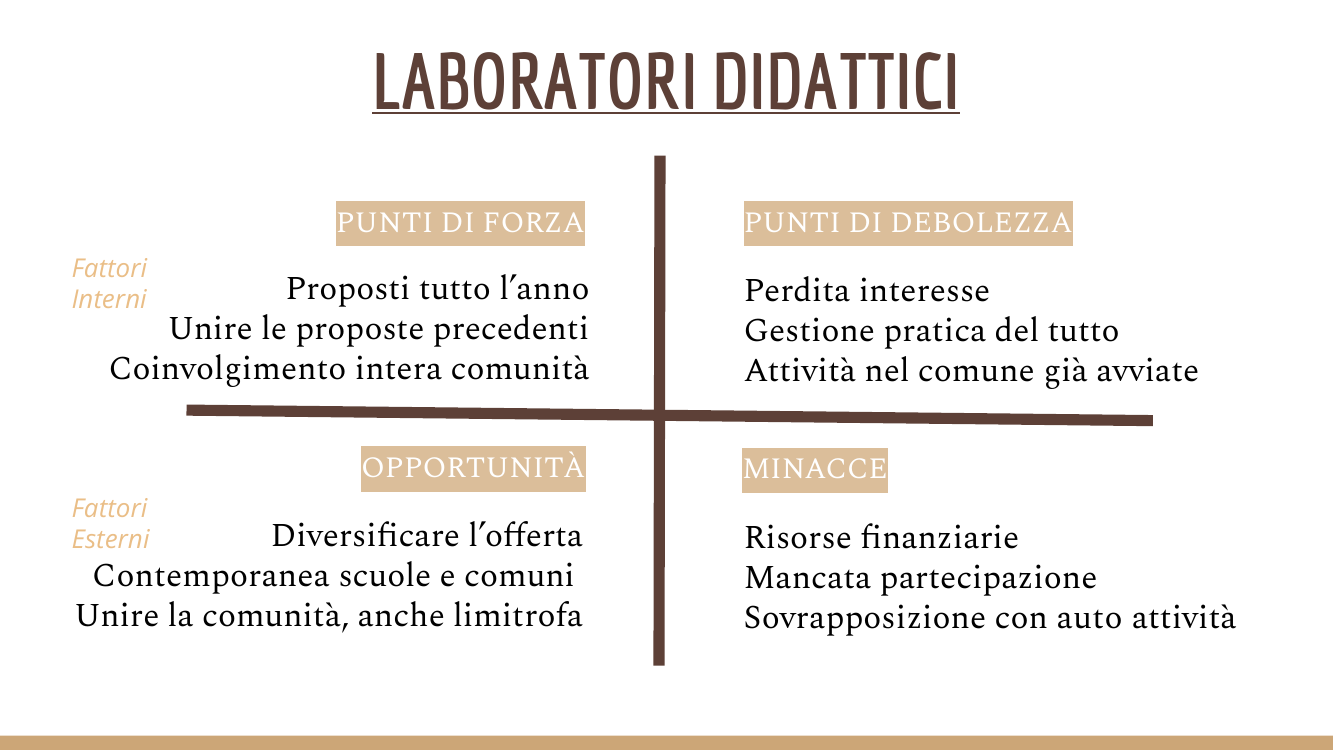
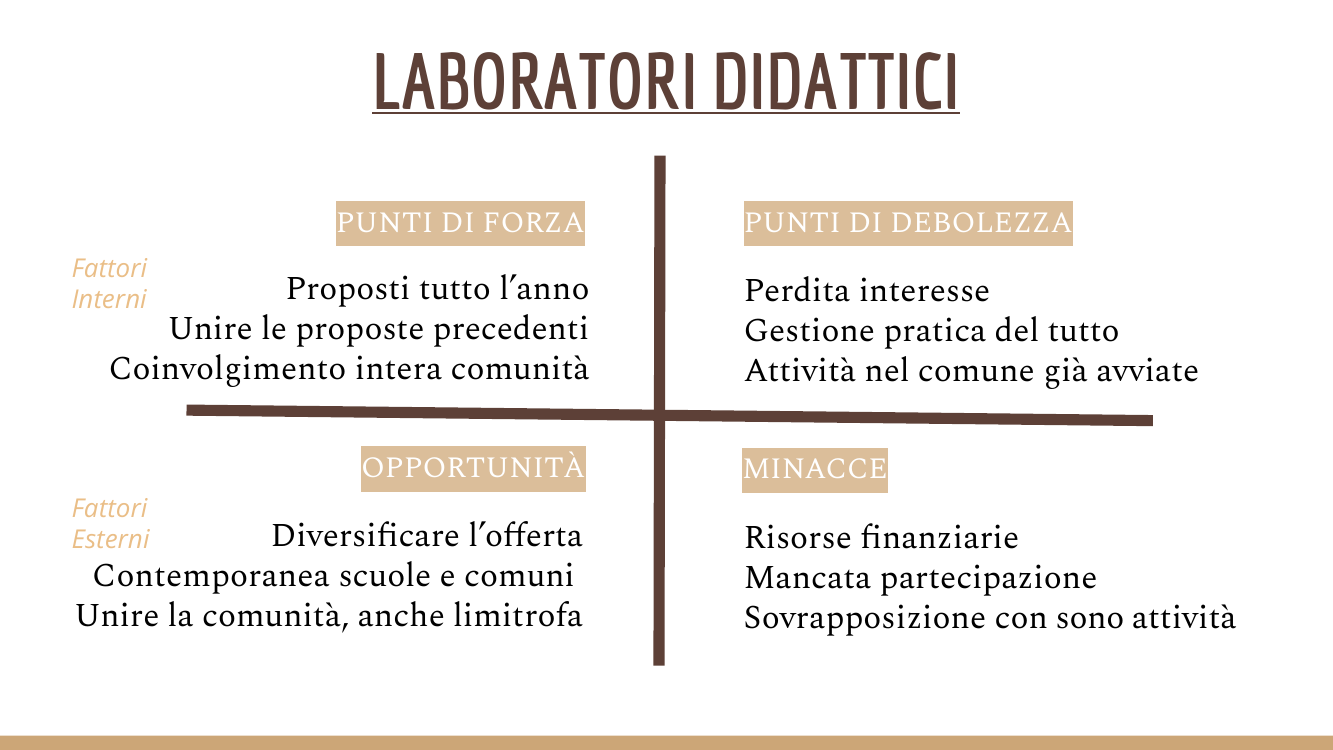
auto: auto -> sono (1090, 617)
